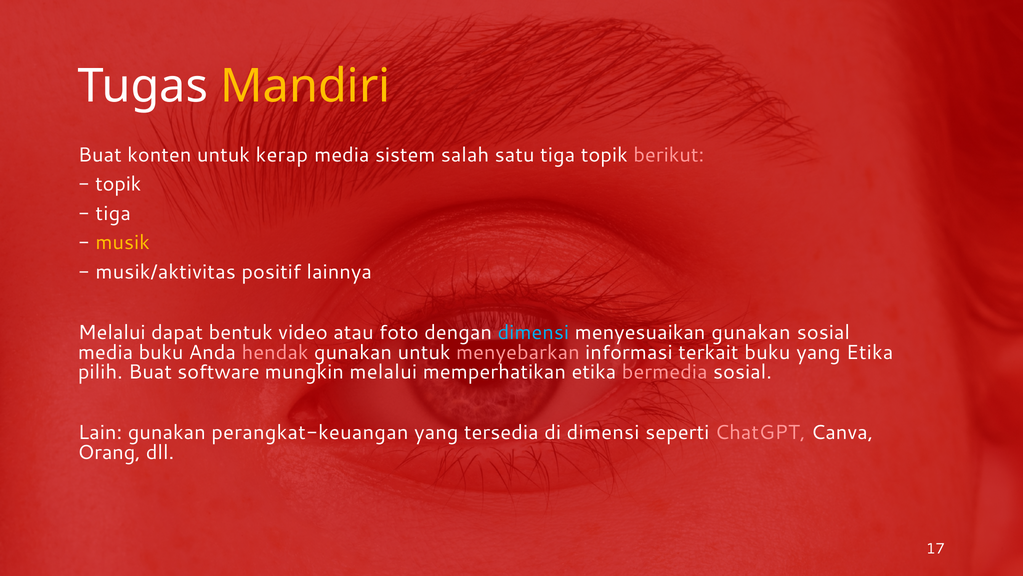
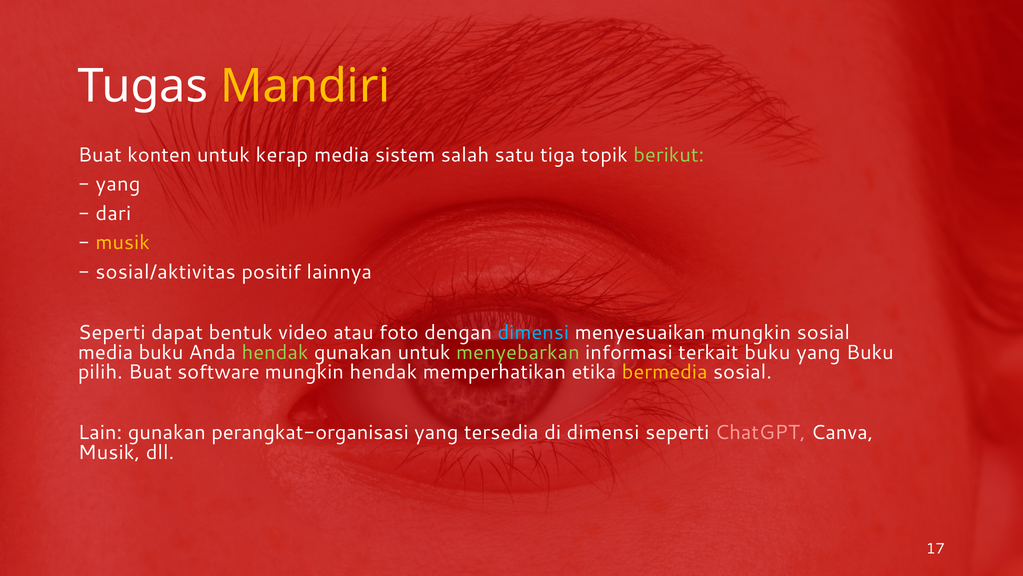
berikut colour: pink -> light green (669, 155)
topik: topik -> yang (118, 184)
tiga: tiga -> dari (113, 213)
musik/aktivitas: musik/aktivitas -> sosial/aktivitas (166, 272)
Melalui: Melalui -> Seperti (112, 332)
menyesuaikan gunakan: gunakan -> mungkin (751, 332)
hendak colour: pink -> light green (275, 352)
menyebarkan colour: pink -> light green (518, 352)
yang Etika: Etika -> Buku (870, 352)
mungkin melalui: melalui -> hendak (383, 372)
bermedia colour: pink -> yellow (665, 372)
perangkat-keuangan: perangkat-keuangan -> perangkat-organisasi (310, 432)
Orang: Orang -> Musik (109, 452)
